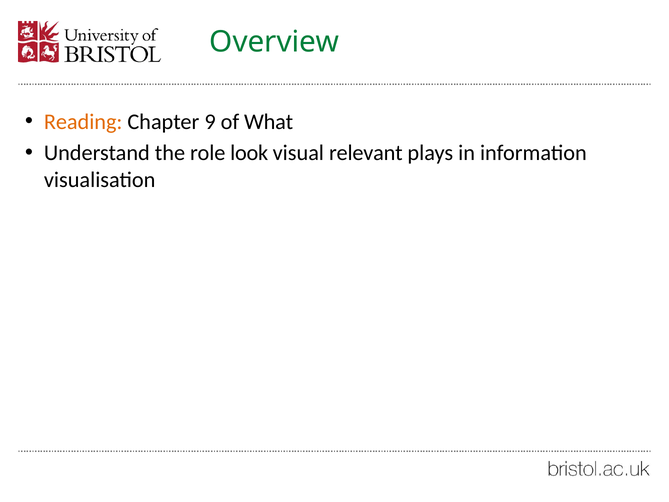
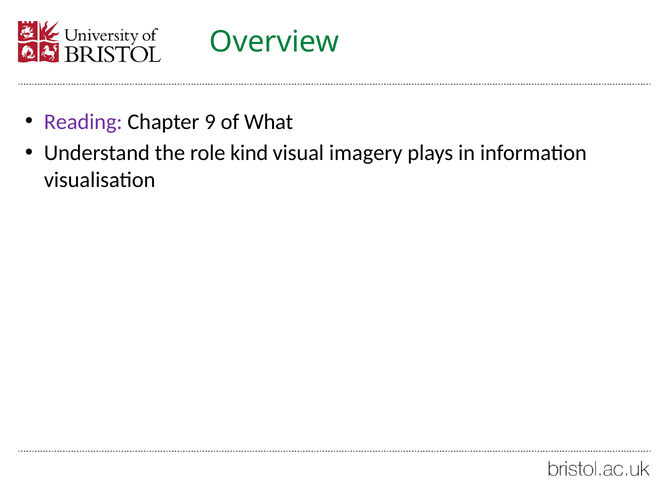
Reading colour: orange -> purple (83, 122)
look: look -> kind (249, 153)
relevant: relevant -> imagery (366, 153)
